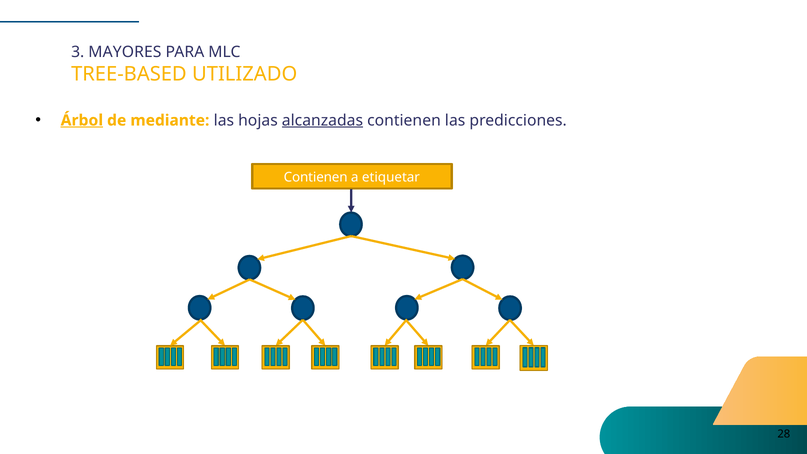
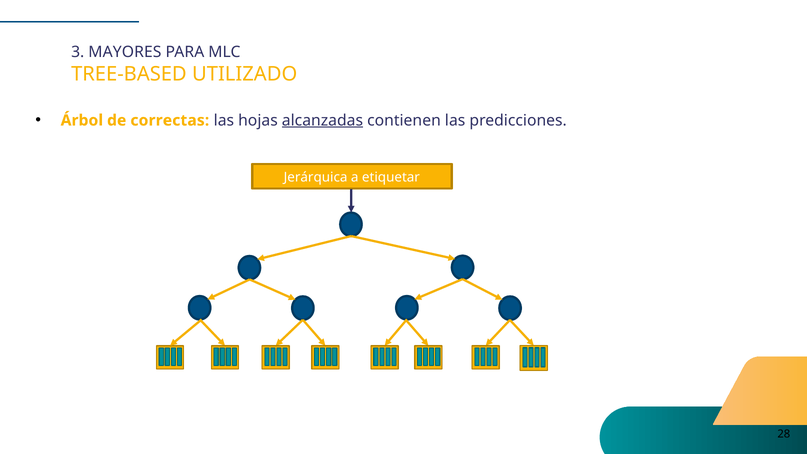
Árbol underline: present -> none (82, 120)
mediante: mediante -> correctas (170, 120)
Contienen: Contienen -> Jerárquica (316, 177)
